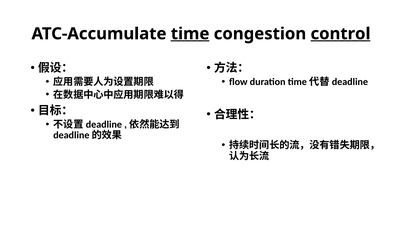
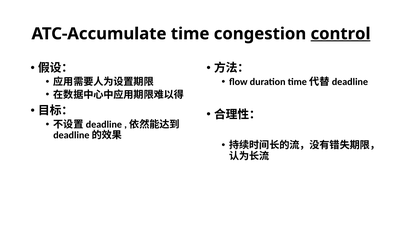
time underline: present -> none (190, 34)
